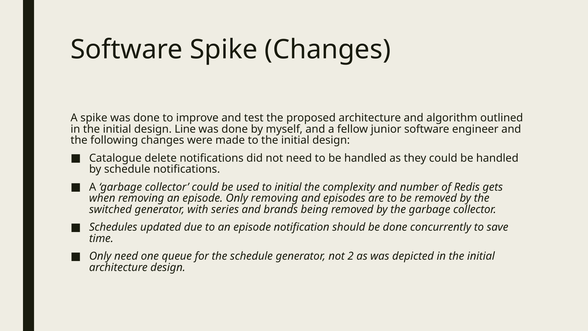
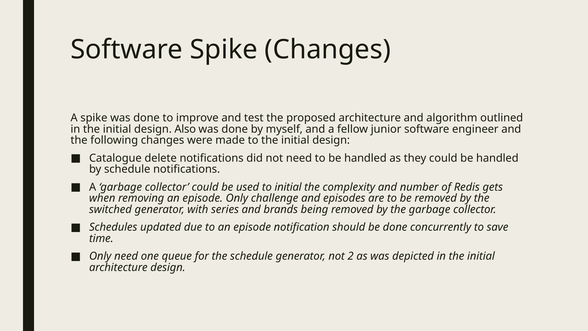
Line: Line -> Also (185, 129)
Only removing: removing -> challenge (275, 198)
